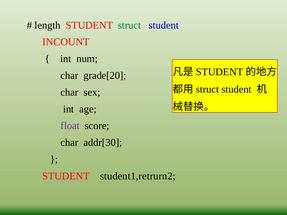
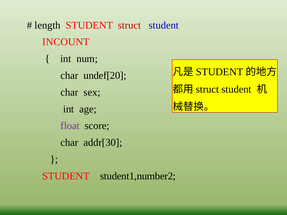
struct colour: green -> red (129, 25)
grade[20: grade[20 -> undef[20 (105, 76)
student1,retrurn2: student1,retrurn2 -> student1,number2 (138, 176)
